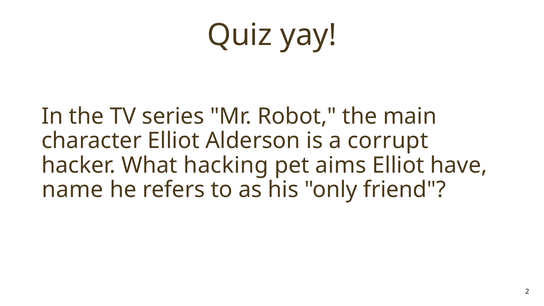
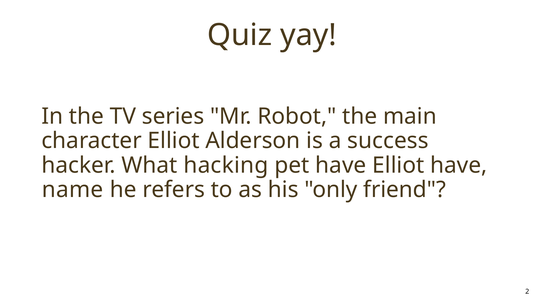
corrupt: corrupt -> success (388, 141)
pet aims: aims -> have (341, 165)
